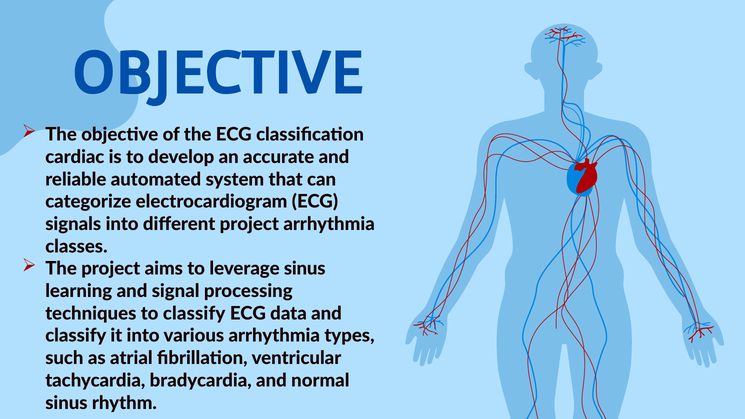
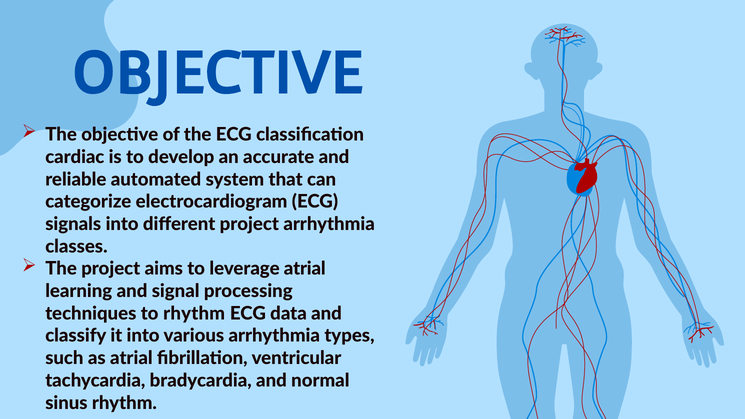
leverage sinus: sinus -> atrial (305, 269)
to classify: classify -> rhythm (194, 314)
